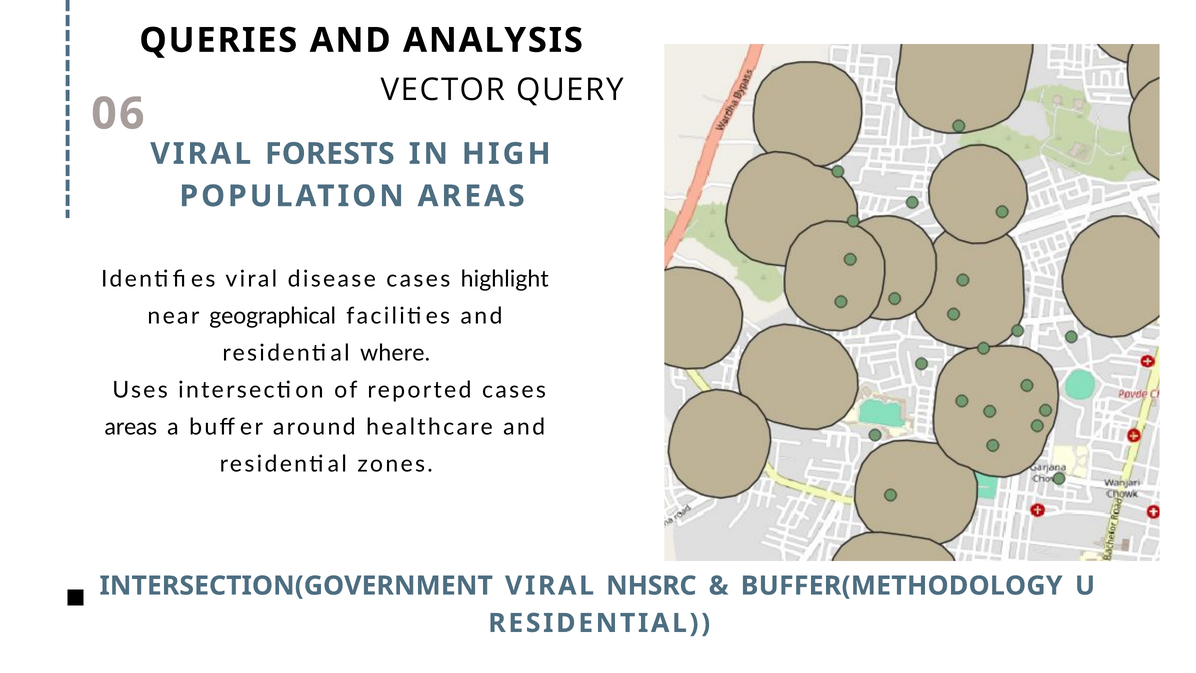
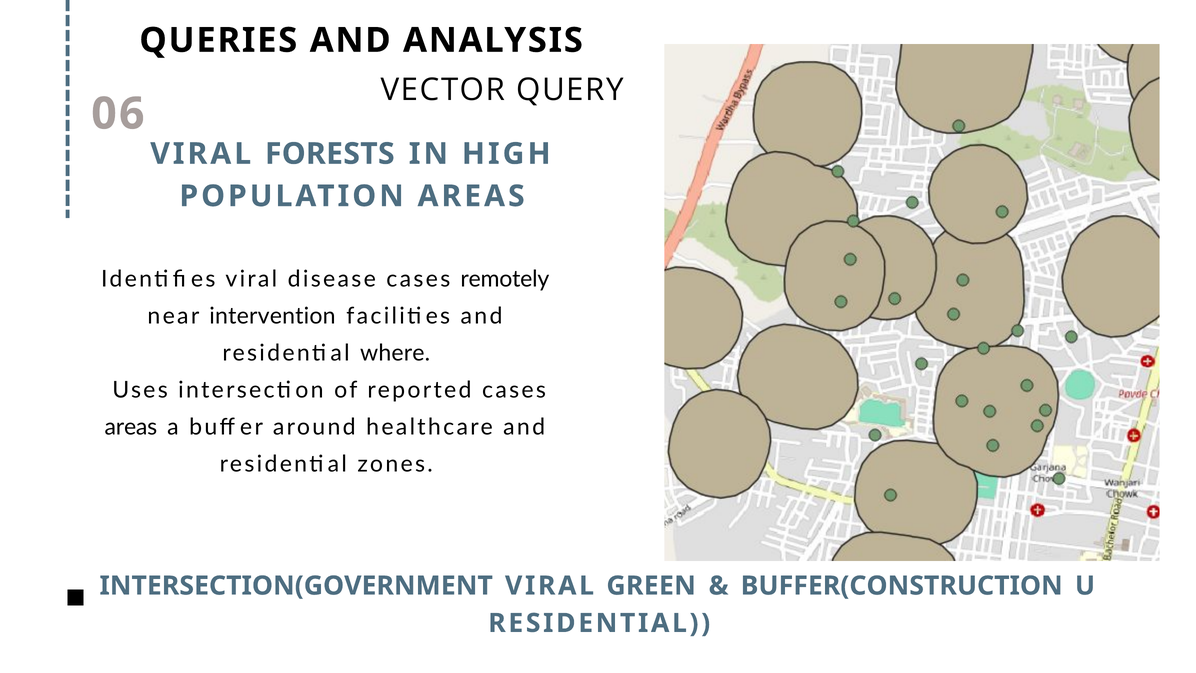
highlight: highlight -> remotely (505, 279)
geographical: geographical -> intervention (272, 316)
NHSRC: NHSRC -> GREEN (651, 586)
BUFFER(METHODOLOGY: BUFFER(METHODOLOGY -> BUFFER(CONSTRUCTION (902, 586)
